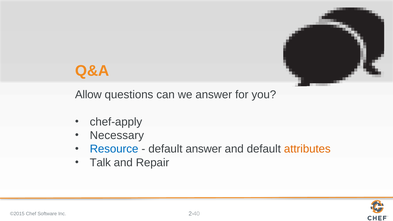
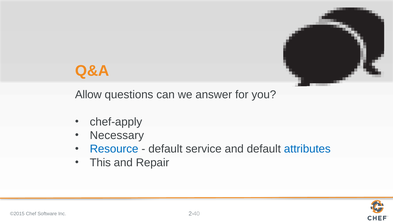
default answer: answer -> service (204, 149)
attributes colour: orange -> blue (307, 149)
Talk: Talk -> This (100, 163)
